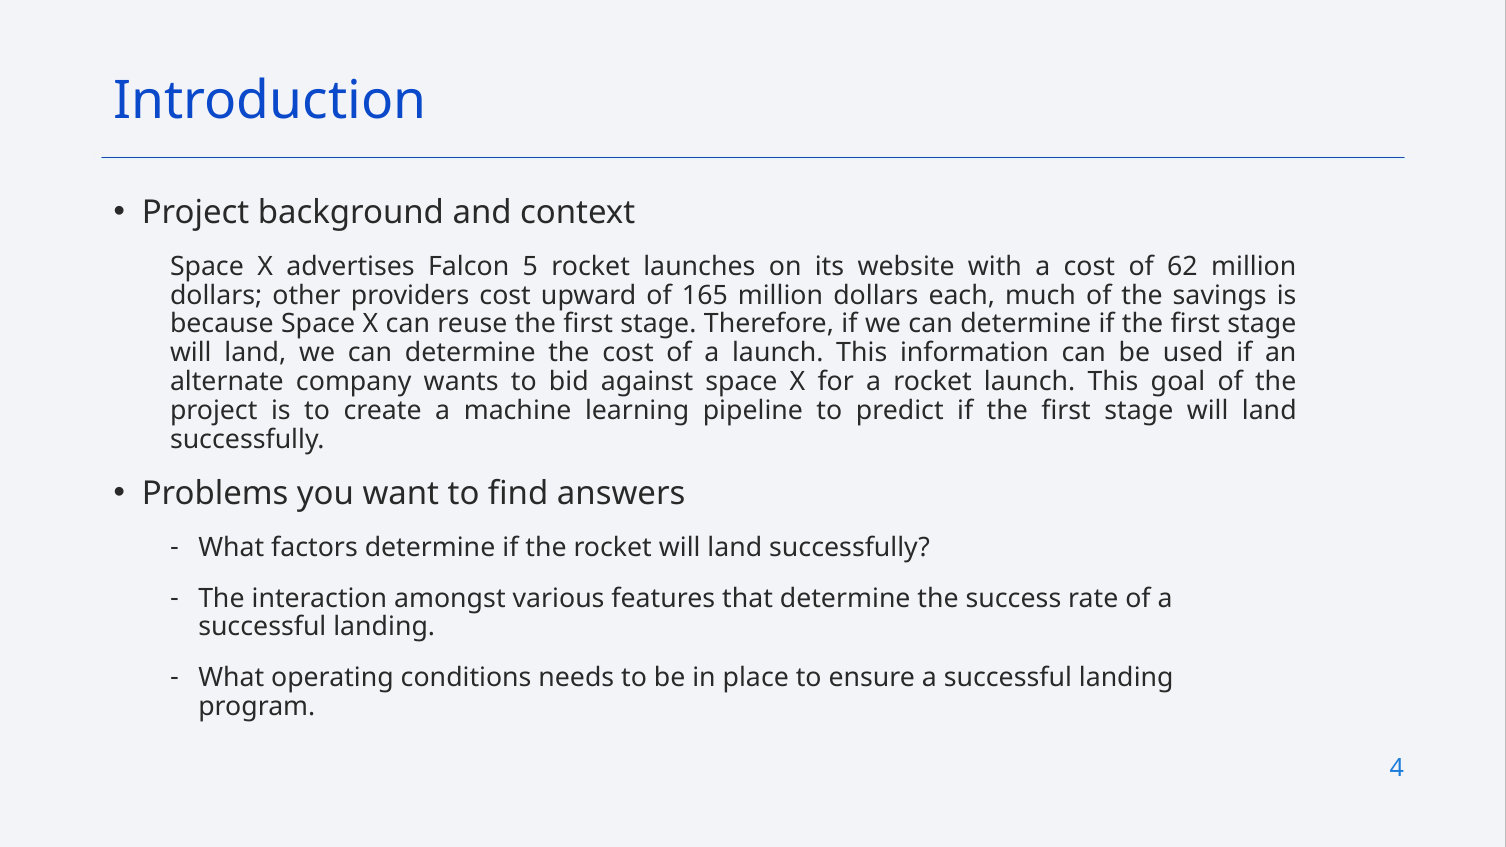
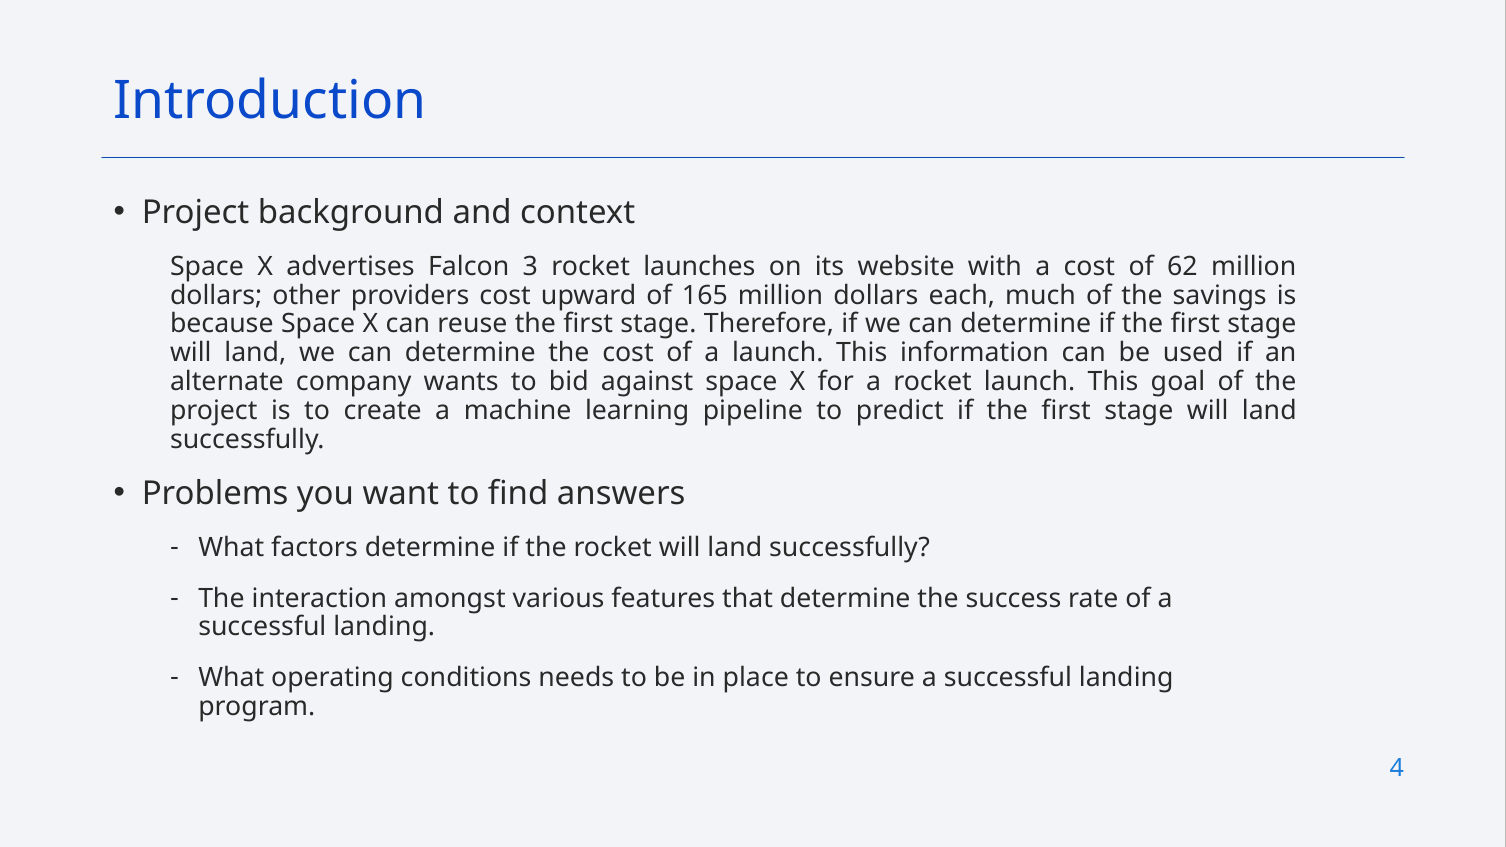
5: 5 -> 3 (530, 266)
